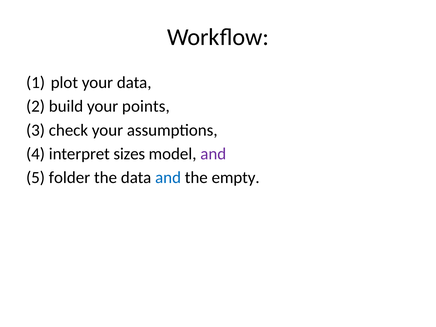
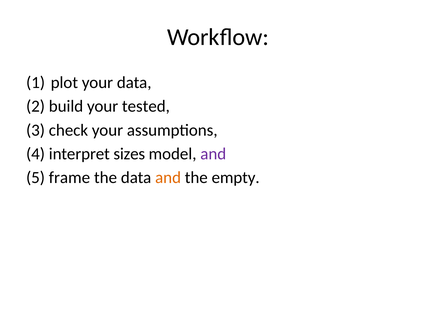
points: points -> tested (146, 106)
folder: folder -> frame (69, 178)
and colour: blue -> orange (168, 178)
